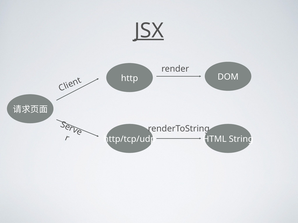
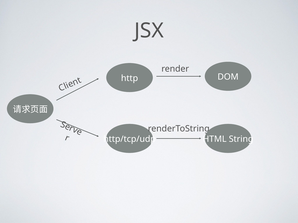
JSX underline: present -> none (149, 31)
